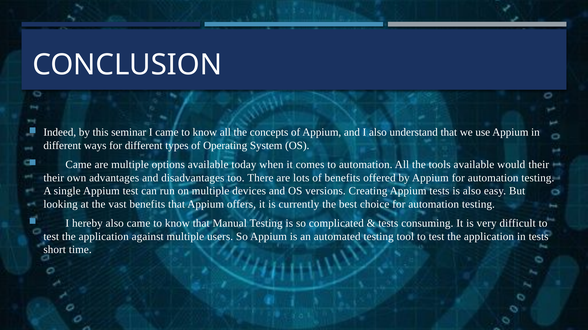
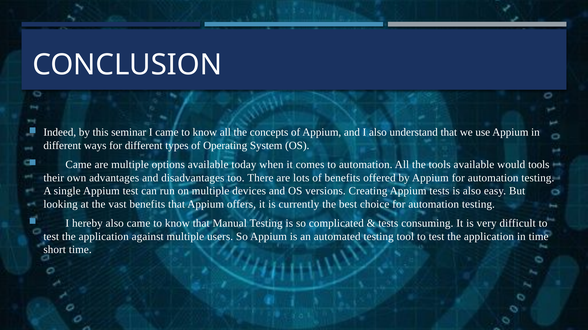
would their: their -> tools (539, 165)
in tests: tests -> time (539, 237)
